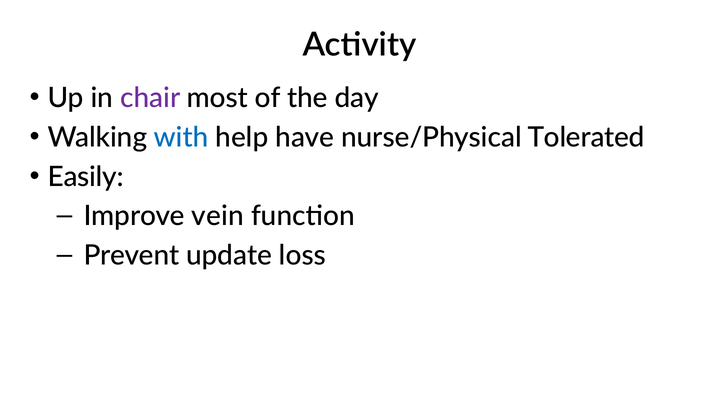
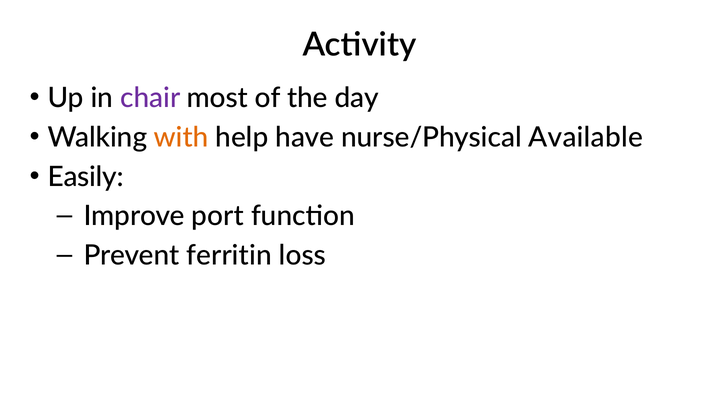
with colour: blue -> orange (181, 137)
Tolerated: Tolerated -> Available (586, 137)
vein: vein -> port (218, 216)
update: update -> ferritin (229, 255)
